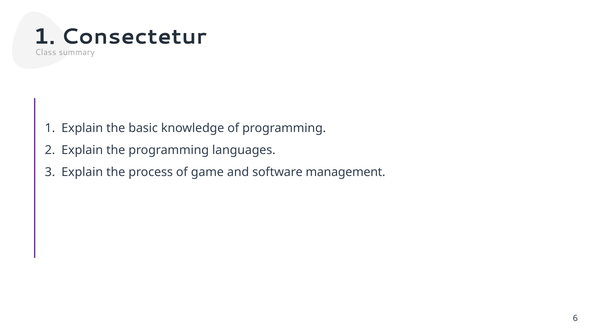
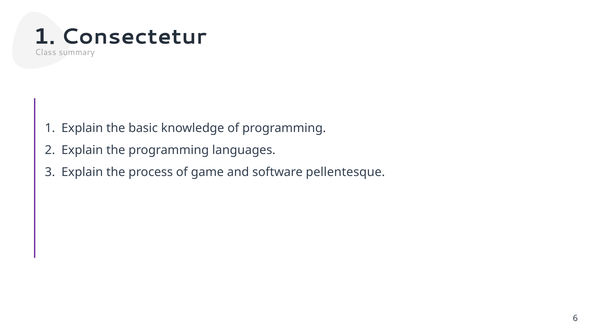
management: management -> pellentesque (345, 172)
